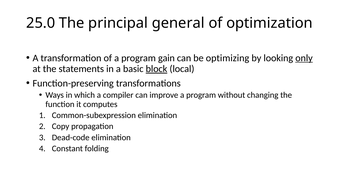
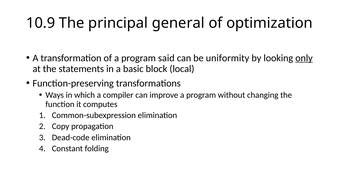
25.0: 25.0 -> 10.9 (41, 23)
gain: gain -> said (166, 58)
optimizing: optimizing -> uniformity (228, 58)
block underline: present -> none (157, 69)
